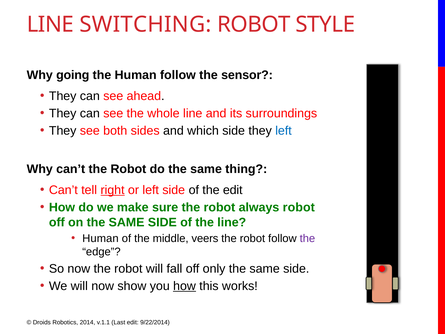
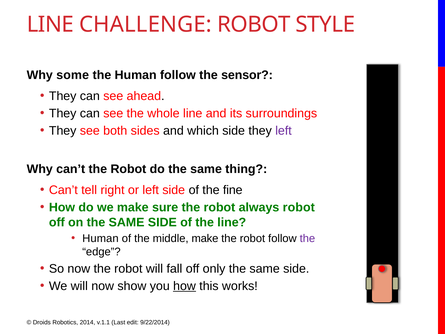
SWITCHING: SWITCHING -> CHALLENGE (146, 25)
going: going -> some (73, 75)
left colour: blue -> purple (283, 131)
right underline: present -> none (113, 190)
the edit: edit -> fine (233, 190)
middle veers: veers -> make (205, 238)
